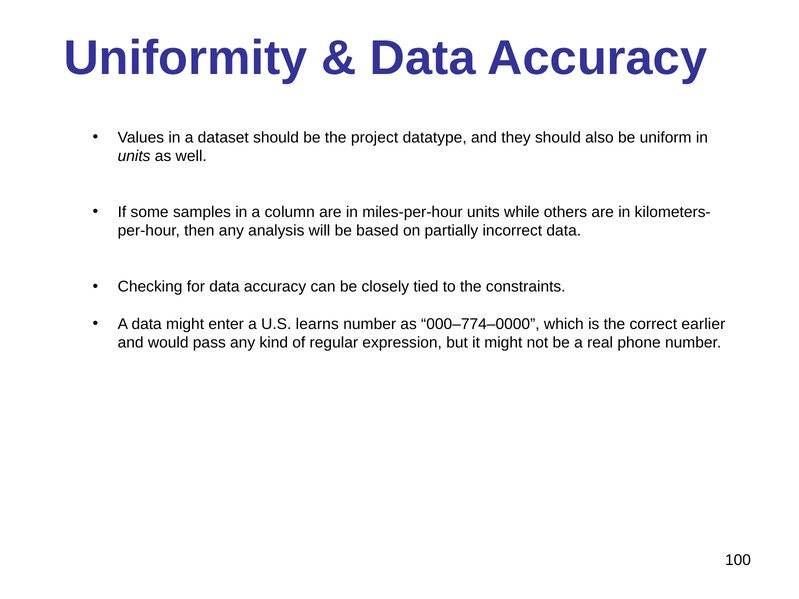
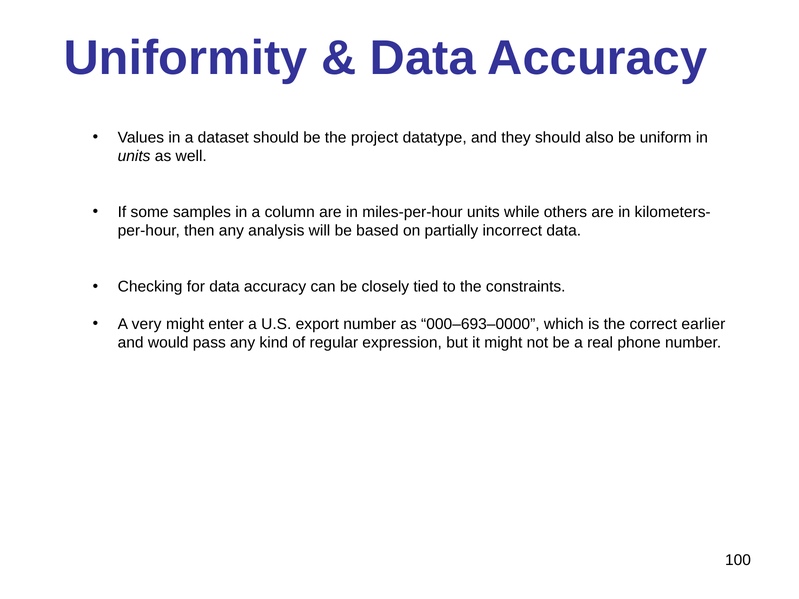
A data: data -> very (147, 324)
learns: learns -> export (317, 324)
000–774–0000: 000–774–0000 -> 000–693–0000 (480, 324)
